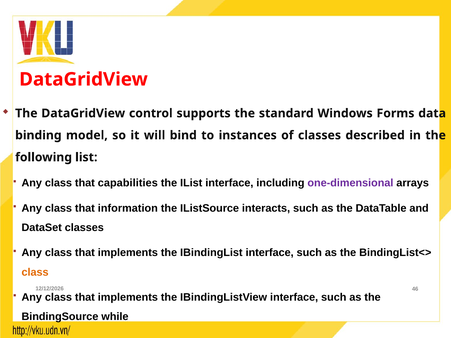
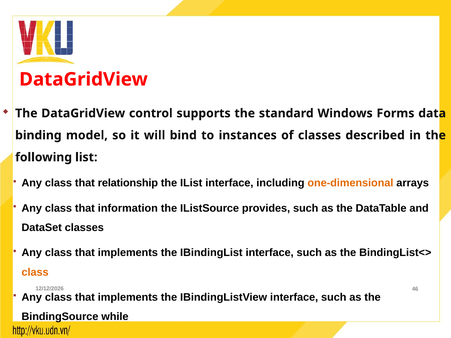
capabilities: capabilities -> relationship (128, 183)
one-dimensional colour: purple -> orange (350, 183)
interacts: interacts -> provides (266, 208)
